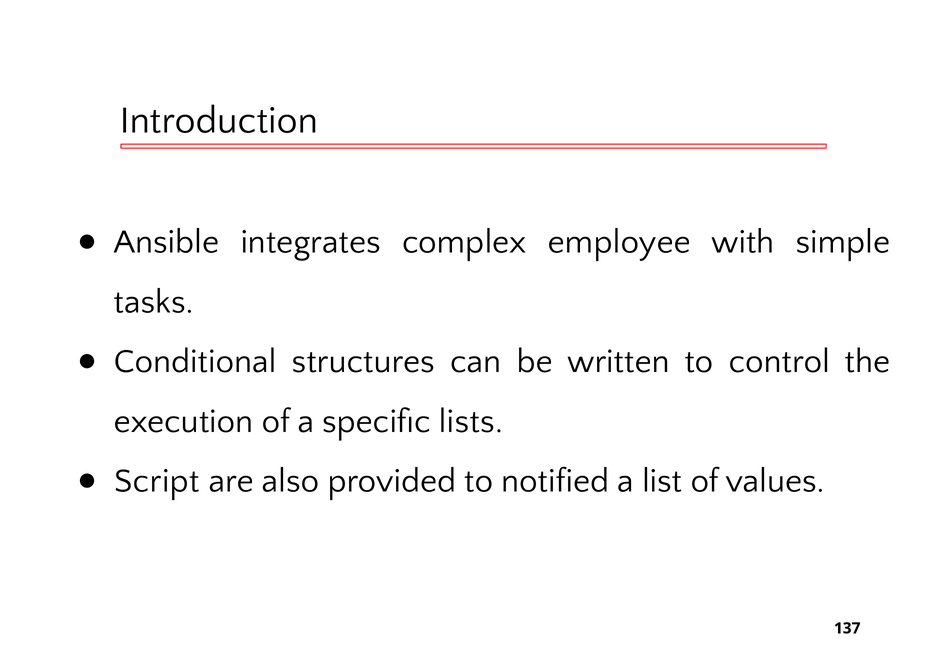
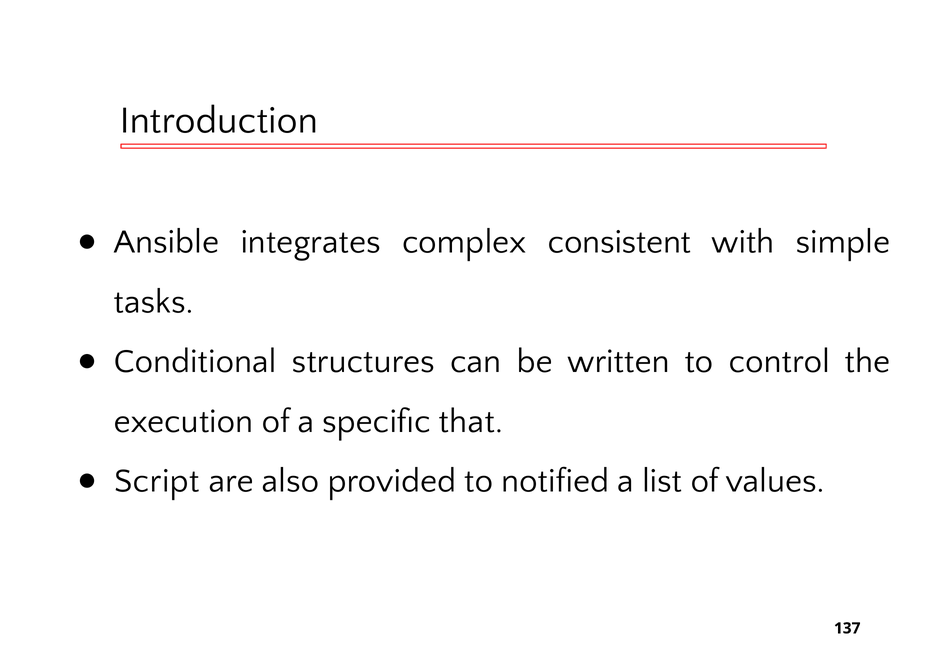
employee: employee -> consistent (619, 242)
lists: lists -> that (471, 421)
